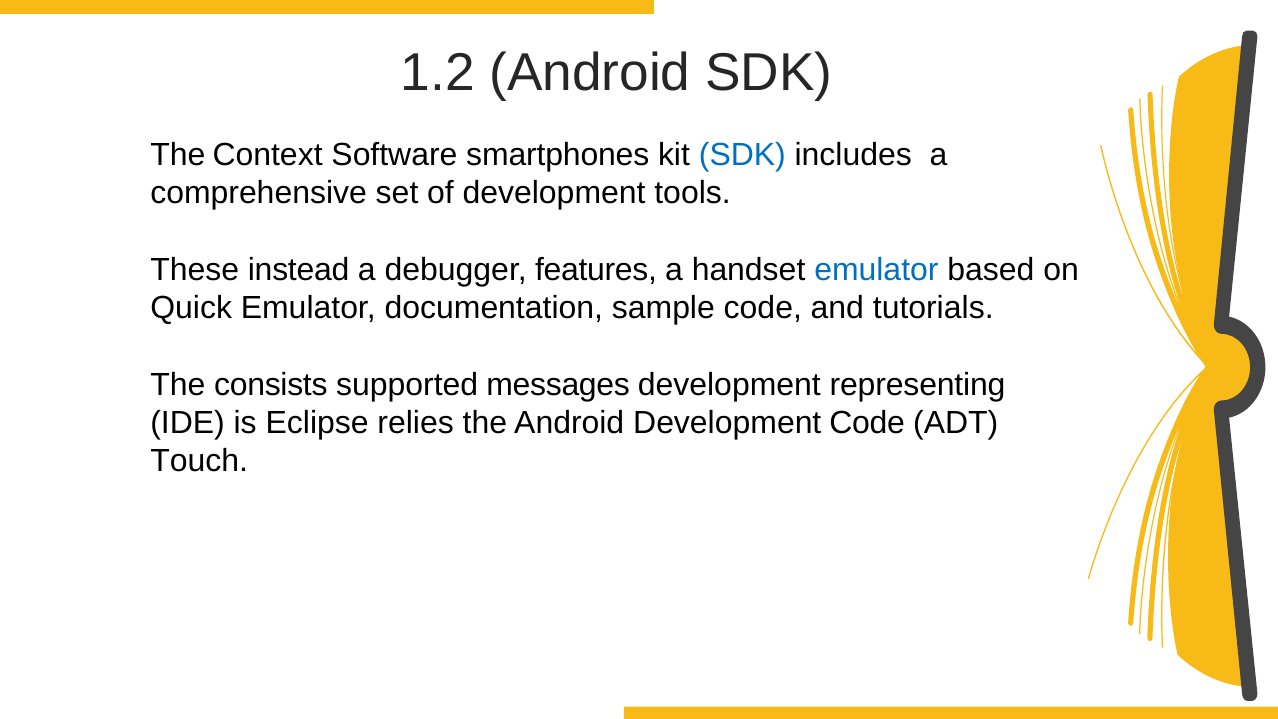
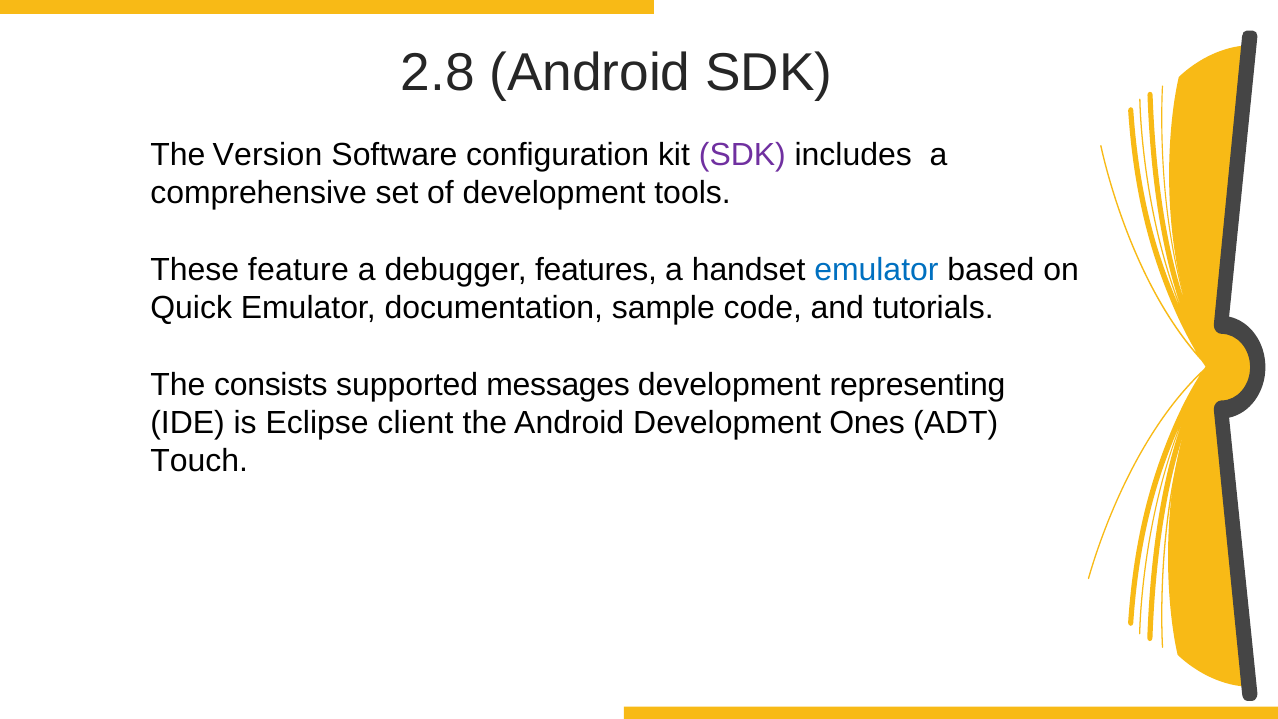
1.2: 1.2 -> 2.8 (438, 73)
Context: Context -> Version (267, 155)
smartphones: smartphones -> configuration (558, 155)
SDK colour: blue -> purple (742, 155)
instead: instead -> feature (298, 270)
relies: relies -> client (416, 423)
Development Code: Code -> Ones (867, 423)
